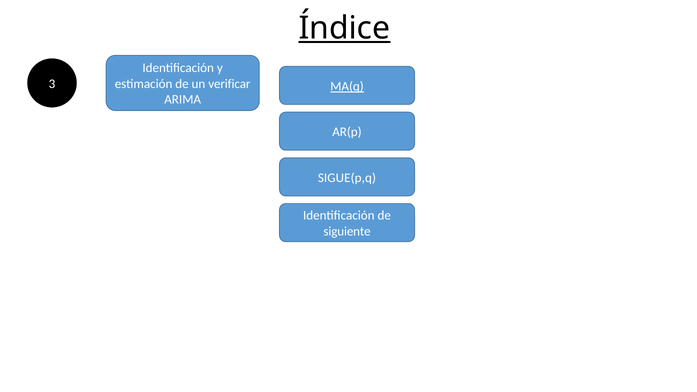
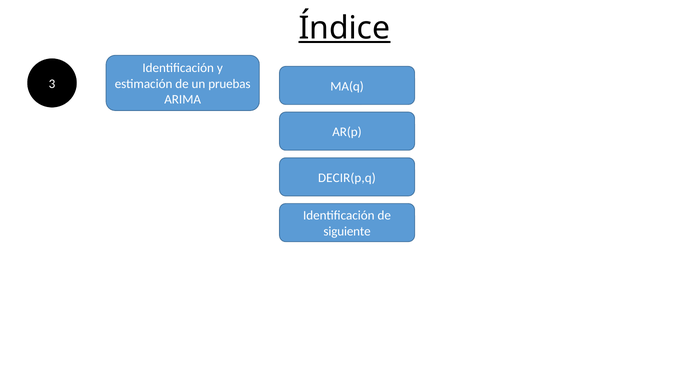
verificar: verificar -> pruebas (229, 84)
MA(q underline: present -> none (347, 86)
SIGUE(p,q: SIGUE(p,q -> DECIR(p,q (347, 178)
